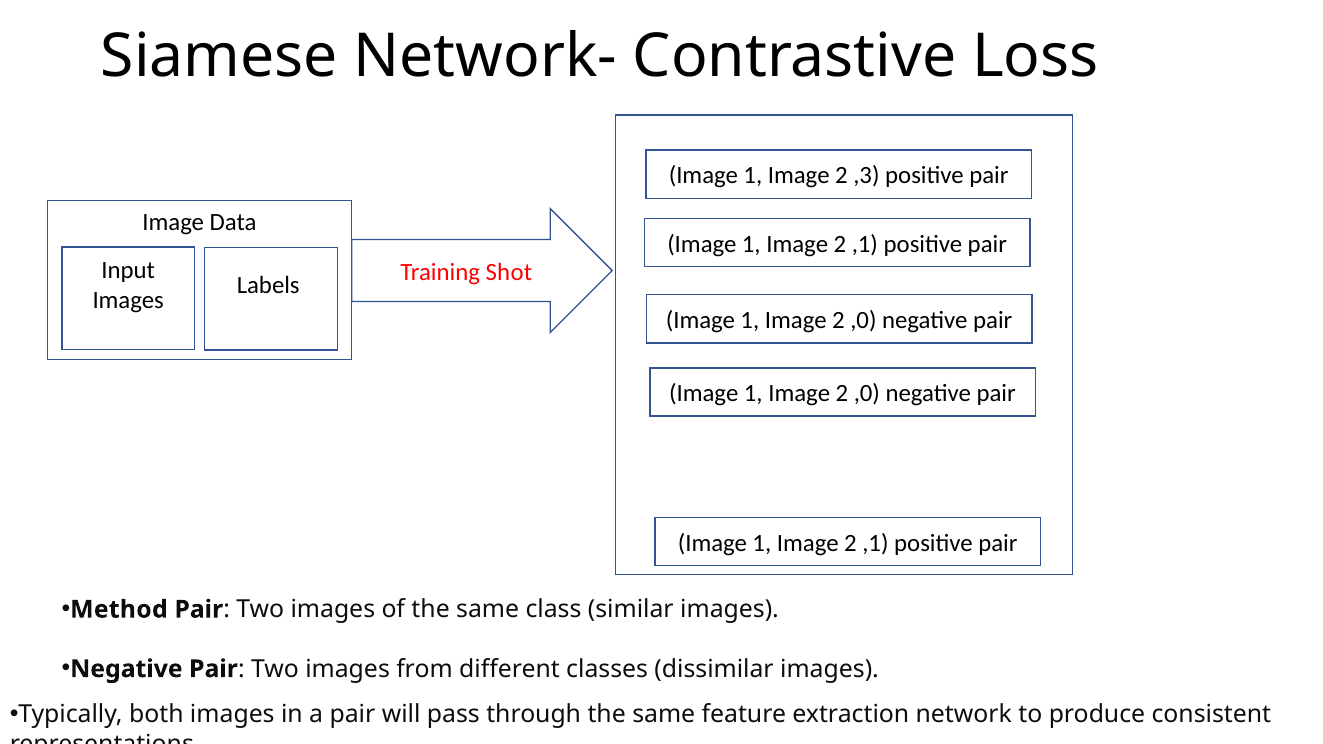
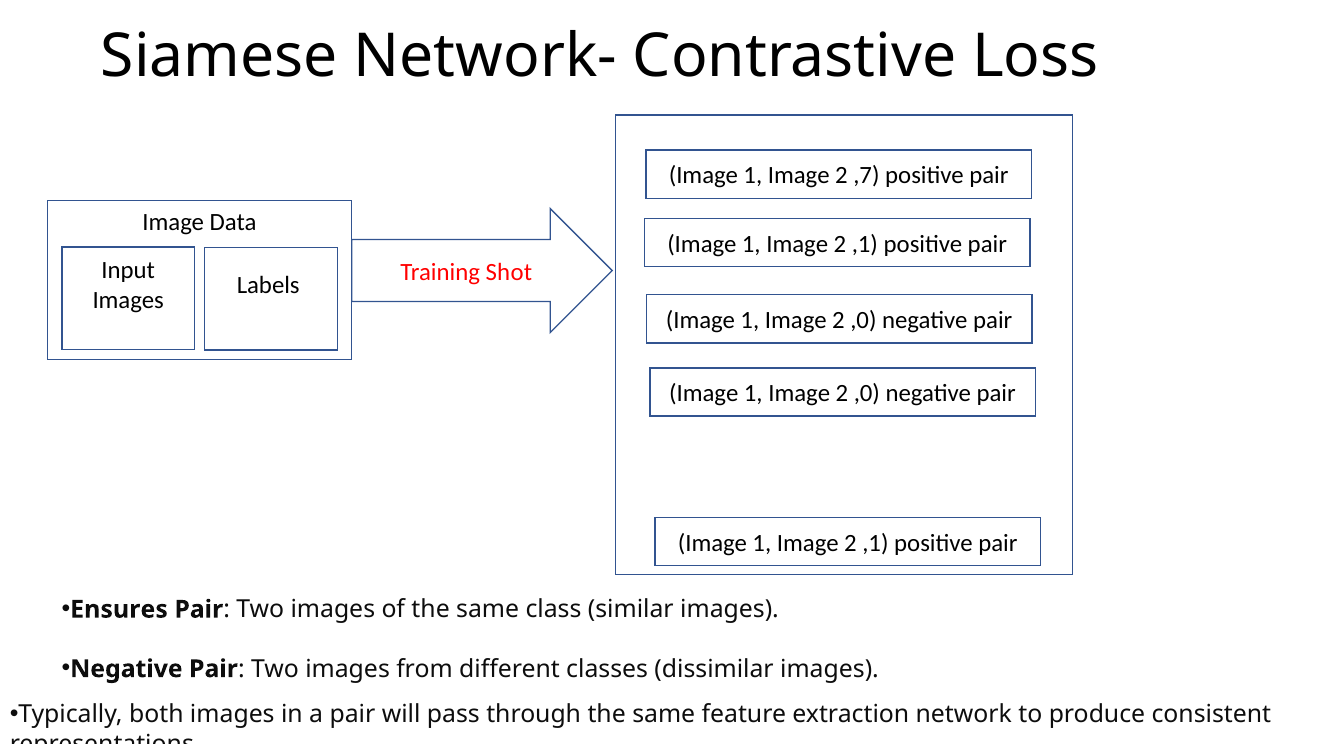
,3: ,3 -> ,7 (866, 176)
Method: Method -> Ensures (119, 610)
